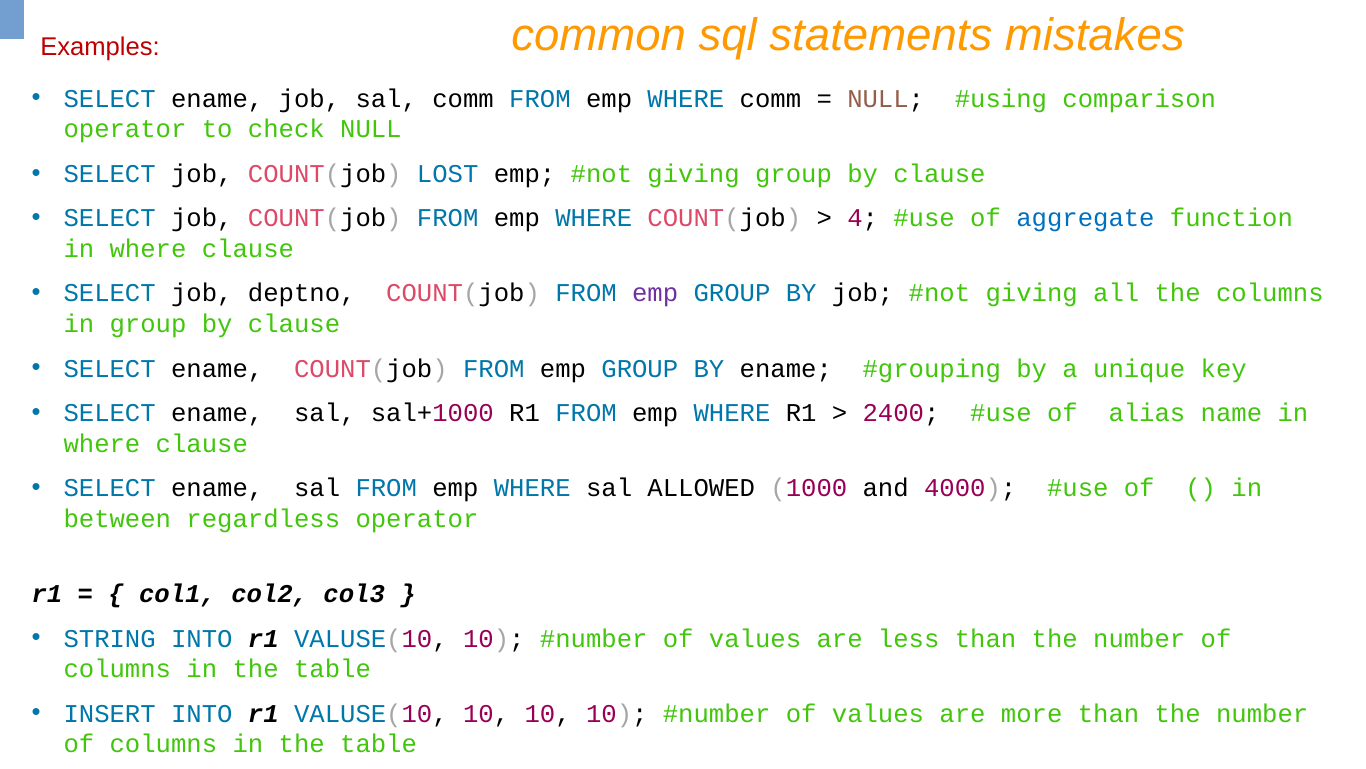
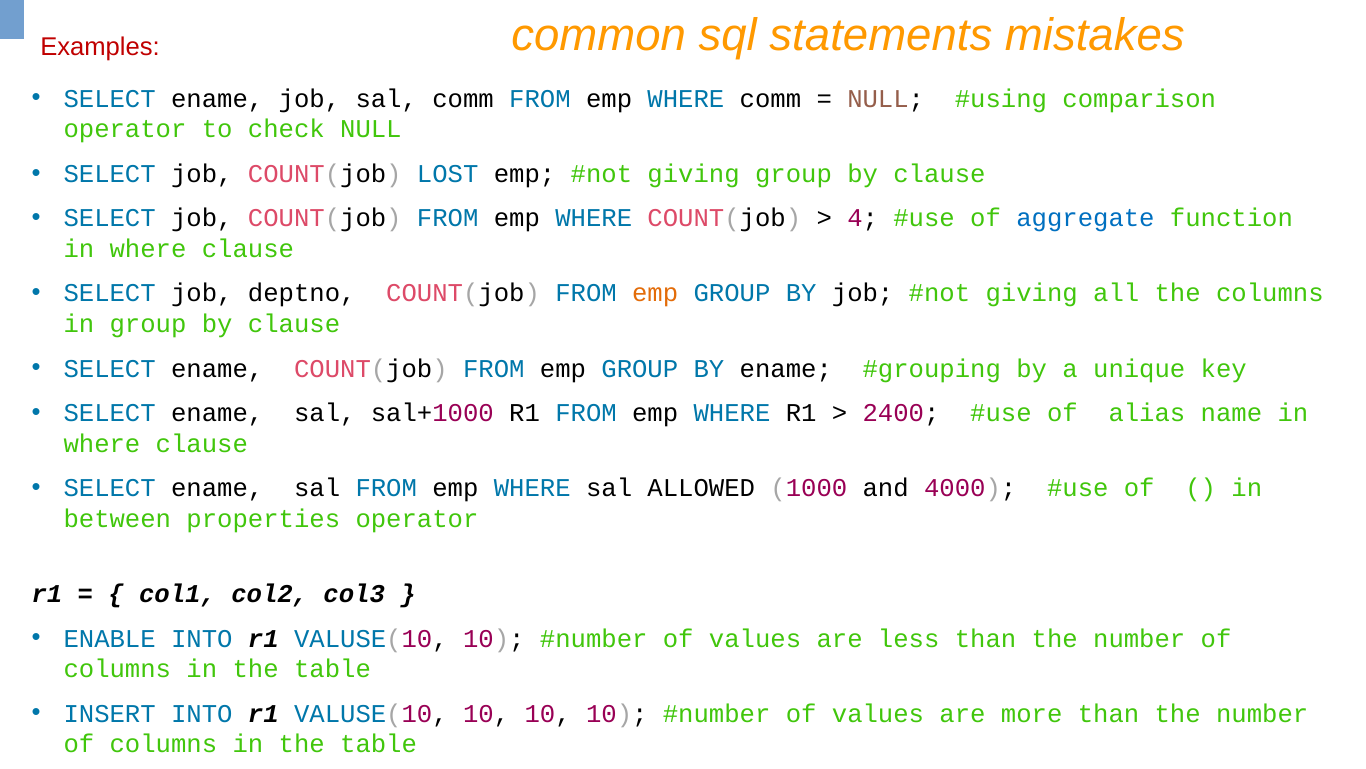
emp colour: purple -> orange (655, 293)
regardless: regardless -> properties (263, 519)
STRING: STRING -> ENABLE (110, 638)
